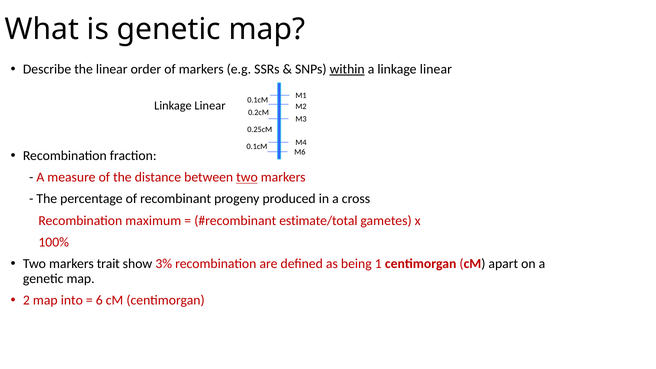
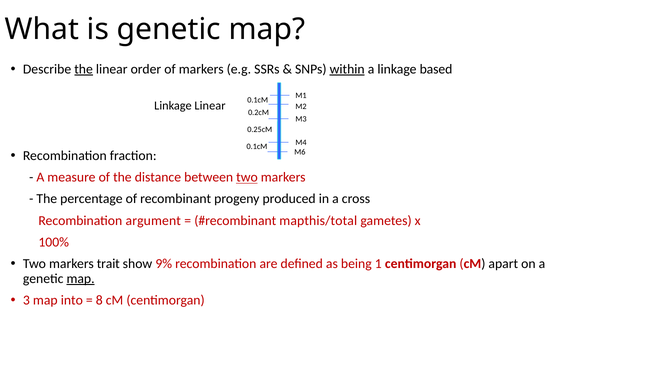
the underline: none -> present (84, 69)
a linkage linear: linear -> based (436, 69)
maximum: maximum -> argument (153, 221)
estimate/total: estimate/total -> mapthis/total (318, 221)
3%: 3% -> 9% (164, 264)
map underline: none -> present (81, 279)
2: 2 -> 3 (26, 300)
6: 6 -> 8 (99, 300)
